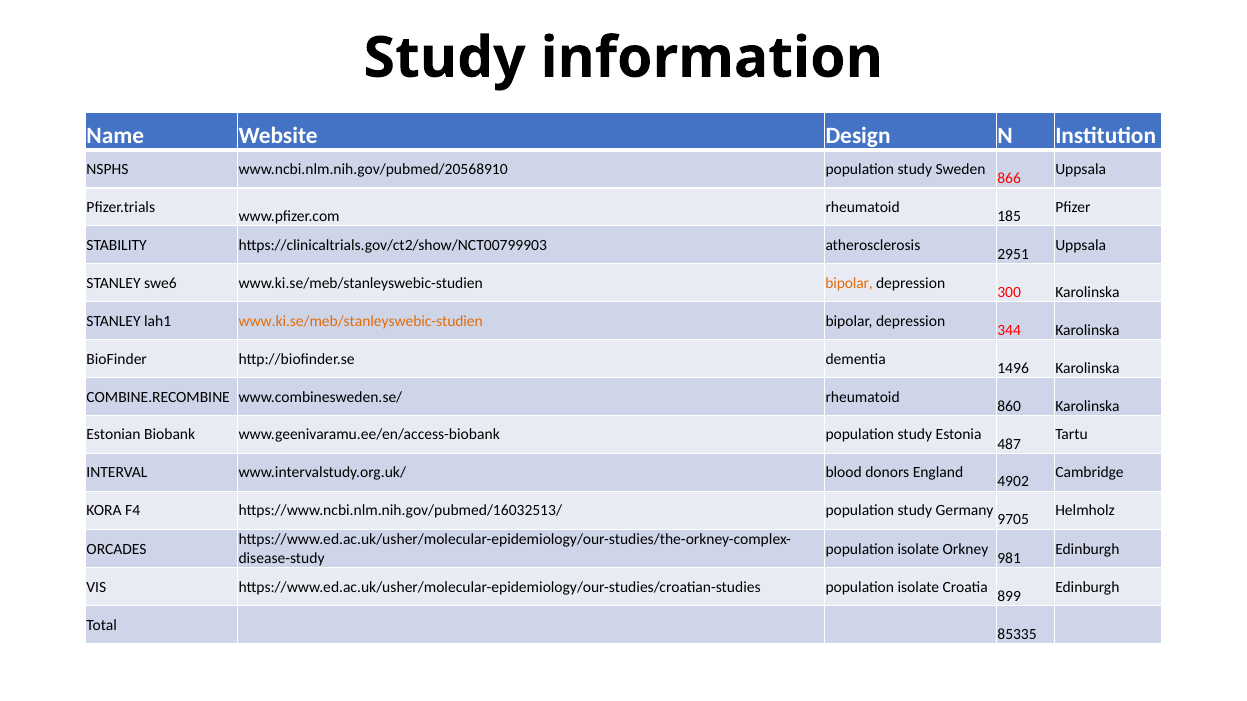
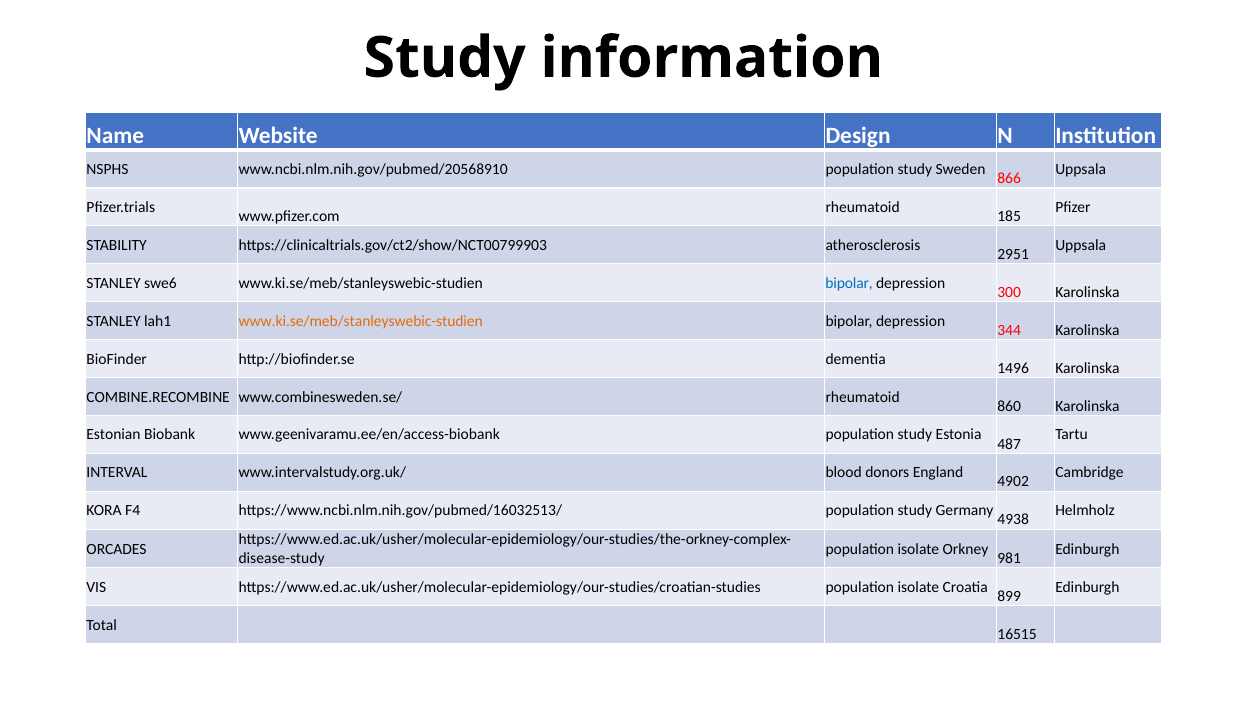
bipolar colour: orange -> blue (849, 283)
9705: 9705 -> 4938 (1013, 520)
85335: 85335 -> 16515 (1017, 635)
